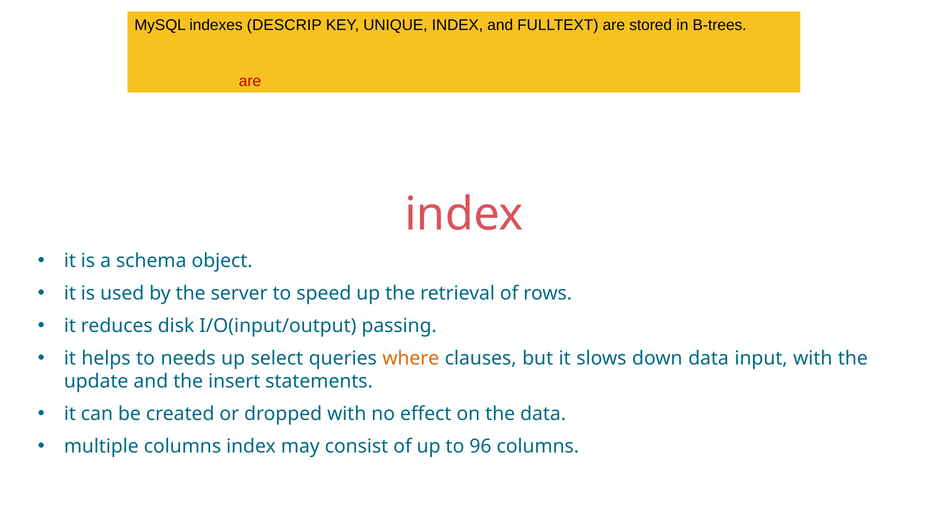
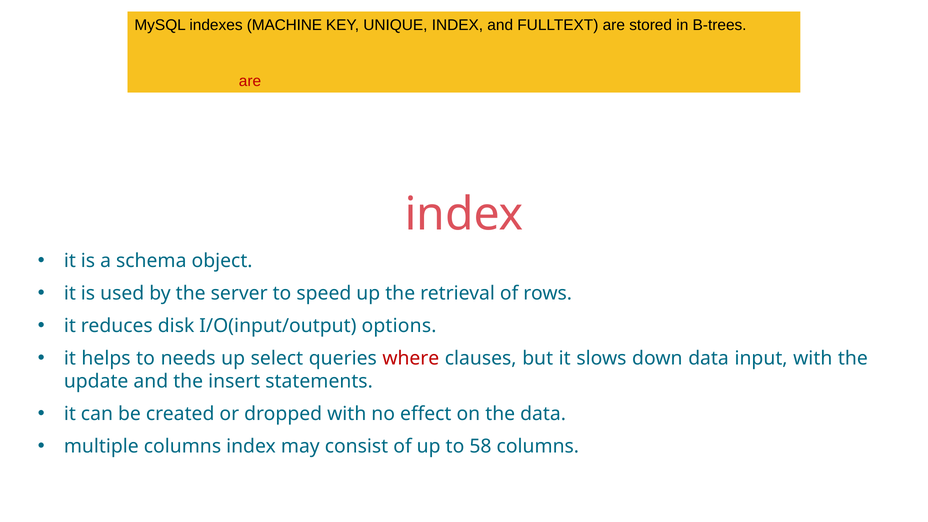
DESCRIP: DESCRIP -> MACHINE (284, 25)
passing: passing -> options (399, 326)
where colour: orange -> red (411, 358)
96: 96 -> 58 (480, 447)
